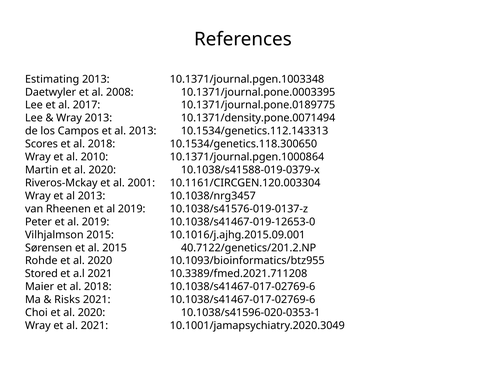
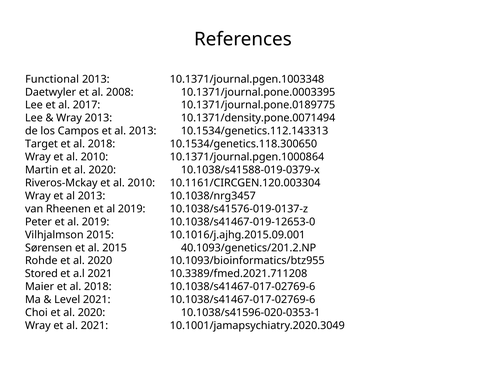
Estimating: Estimating -> Functional (52, 79)
Scores: Scores -> Target (41, 144)
Riveros-Mckay et al 2001: 2001 -> 2010 (141, 183)
40.7122/genetics/201.2.NP: 40.7122/genetics/201.2.NP -> 40.1093/genetics/201.2.NP (249, 247)
Risks: Risks -> Level (67, 299)
